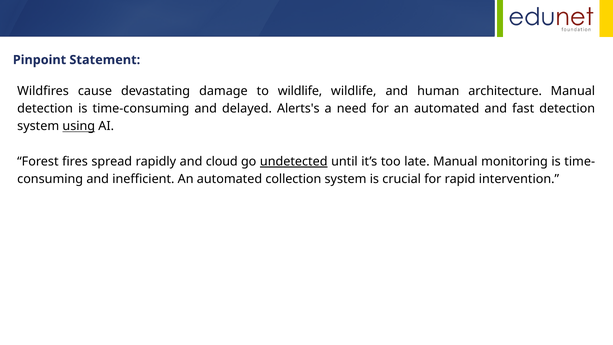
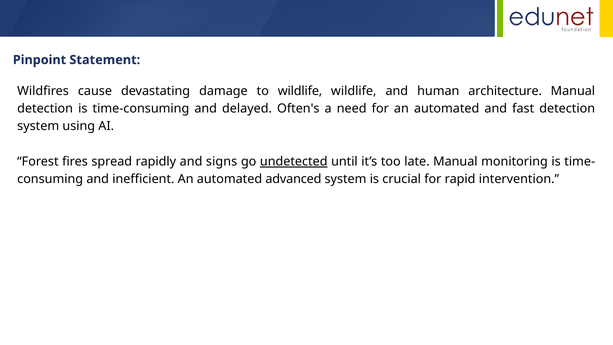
Alerts's: Alerts's -> Often's (298, 109)
using underline: present -> none (79, 126)
cloud: cloud -> signs (222, 161)
collection: collection -> advanced (293, 179)
